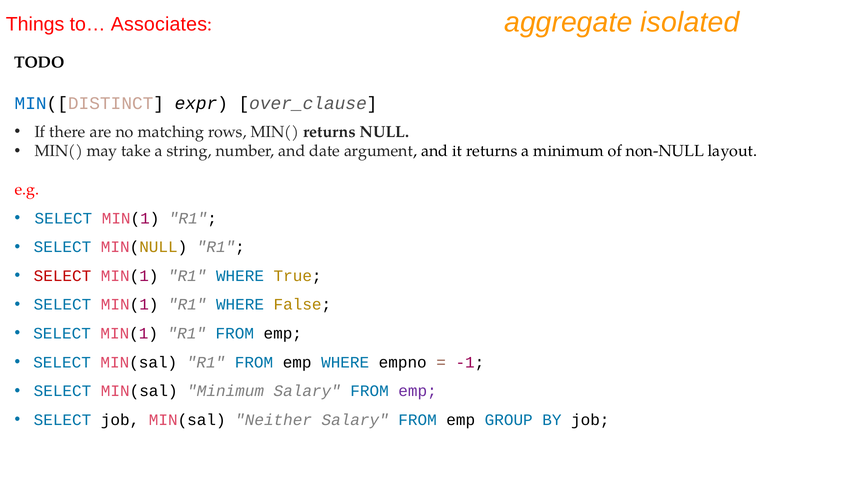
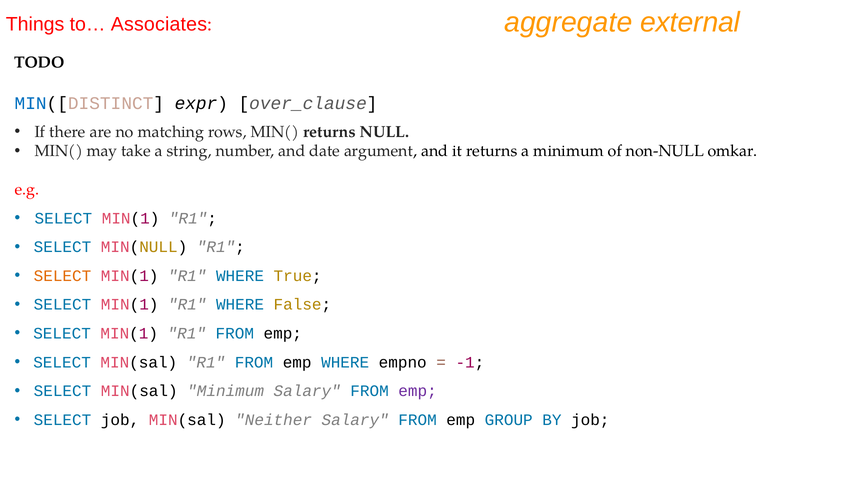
isolated: isolated -> external (690, 22)
layout: layout -> omkar (733, 151)
SELECT colour: red -> orange (62, 276)
